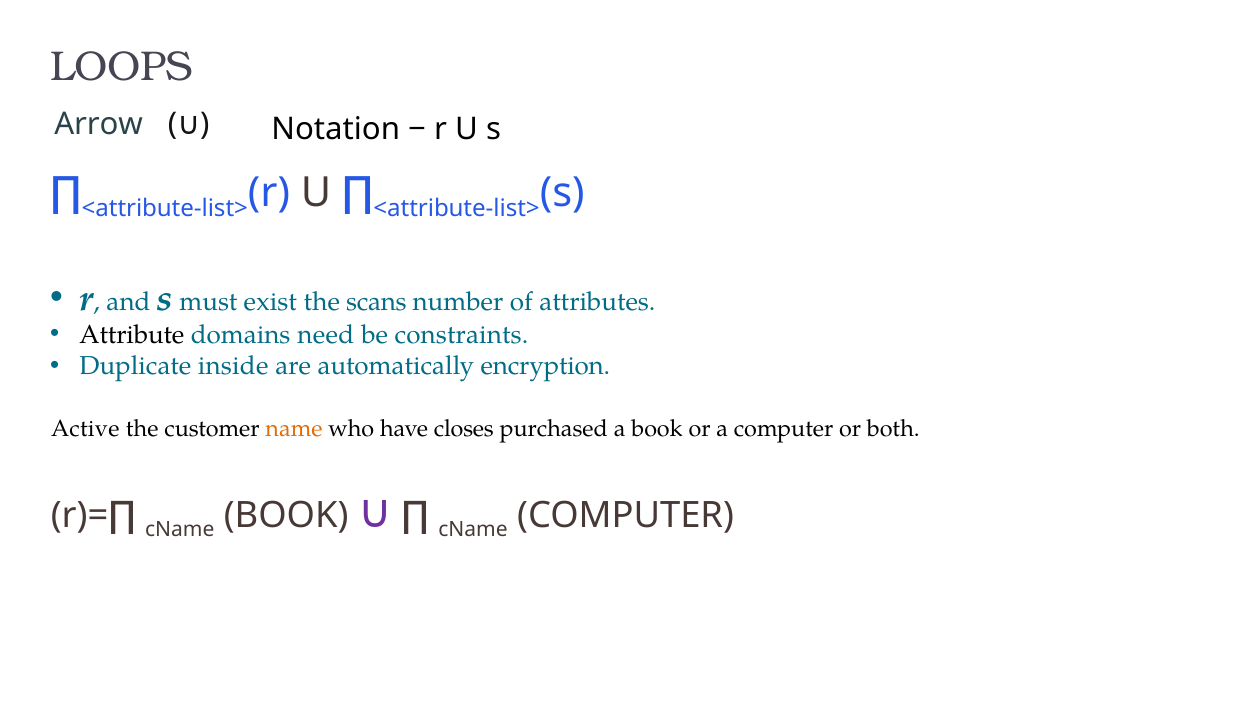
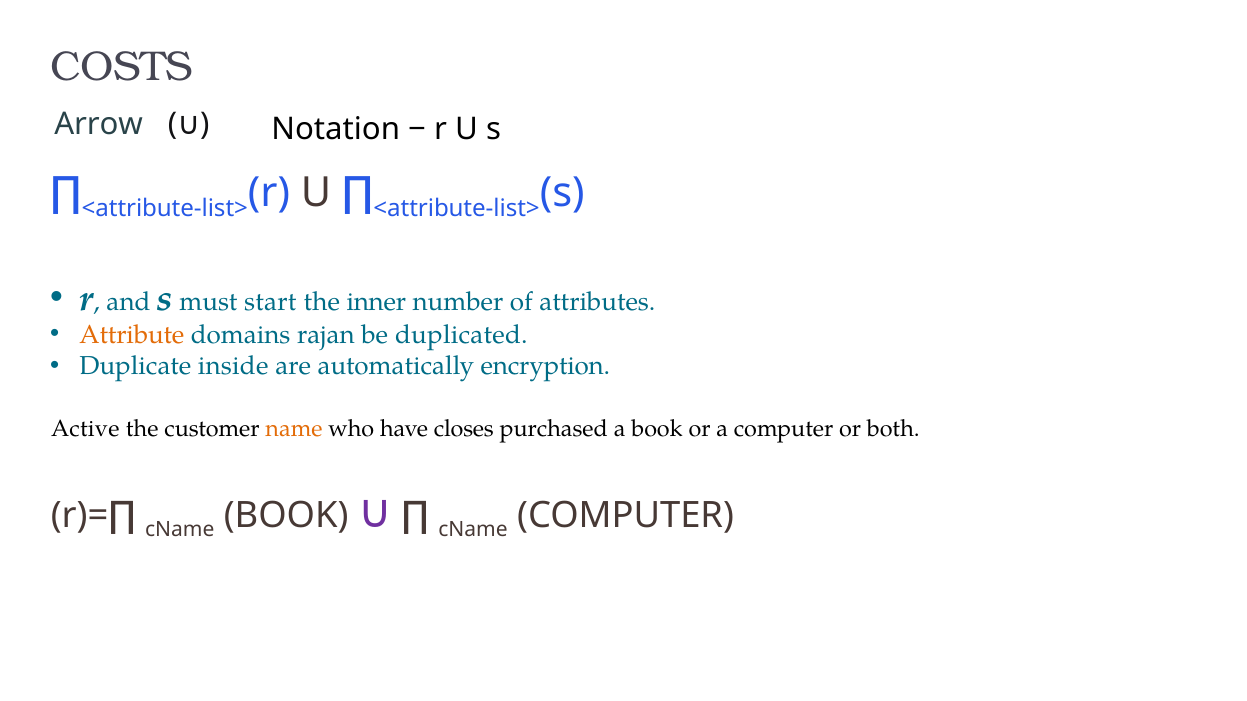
LOOPS: LOOPS -> COSTS (122, 67)
exist: exist -> start (270, 302)
scans: scans -> inner (376, 302)
Attribute colour: black -> orange (132, 335)
need: need -> rajan (326, 335)
constraints: constraints -> duplicated (461, 335)
